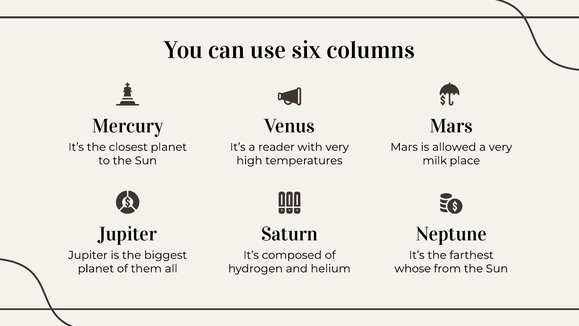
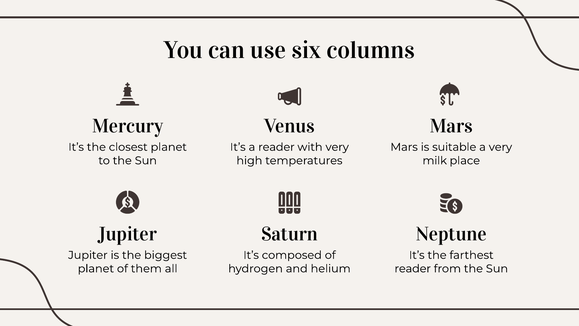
allowed: allowed -> suitable (454, 147)
whose: whose -> reader (413, 268)
